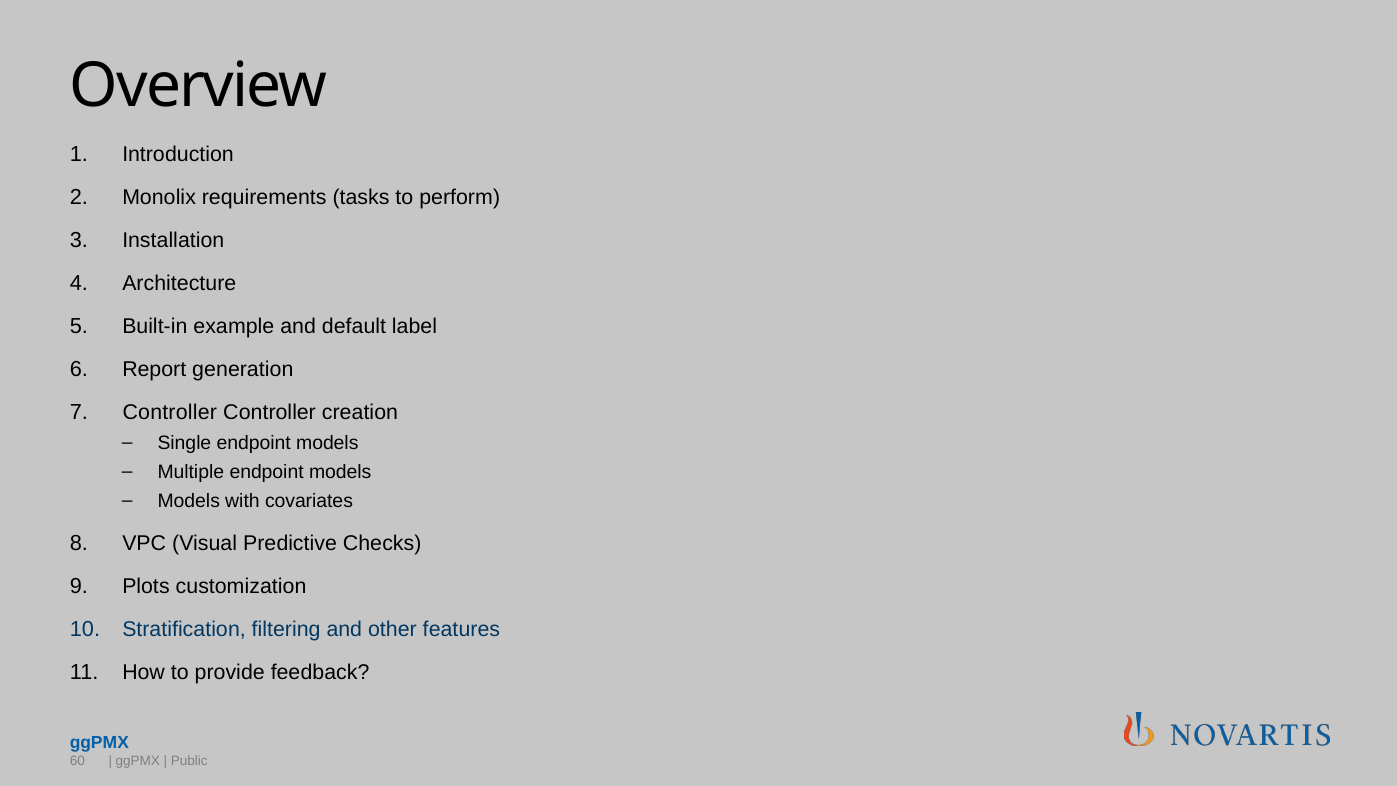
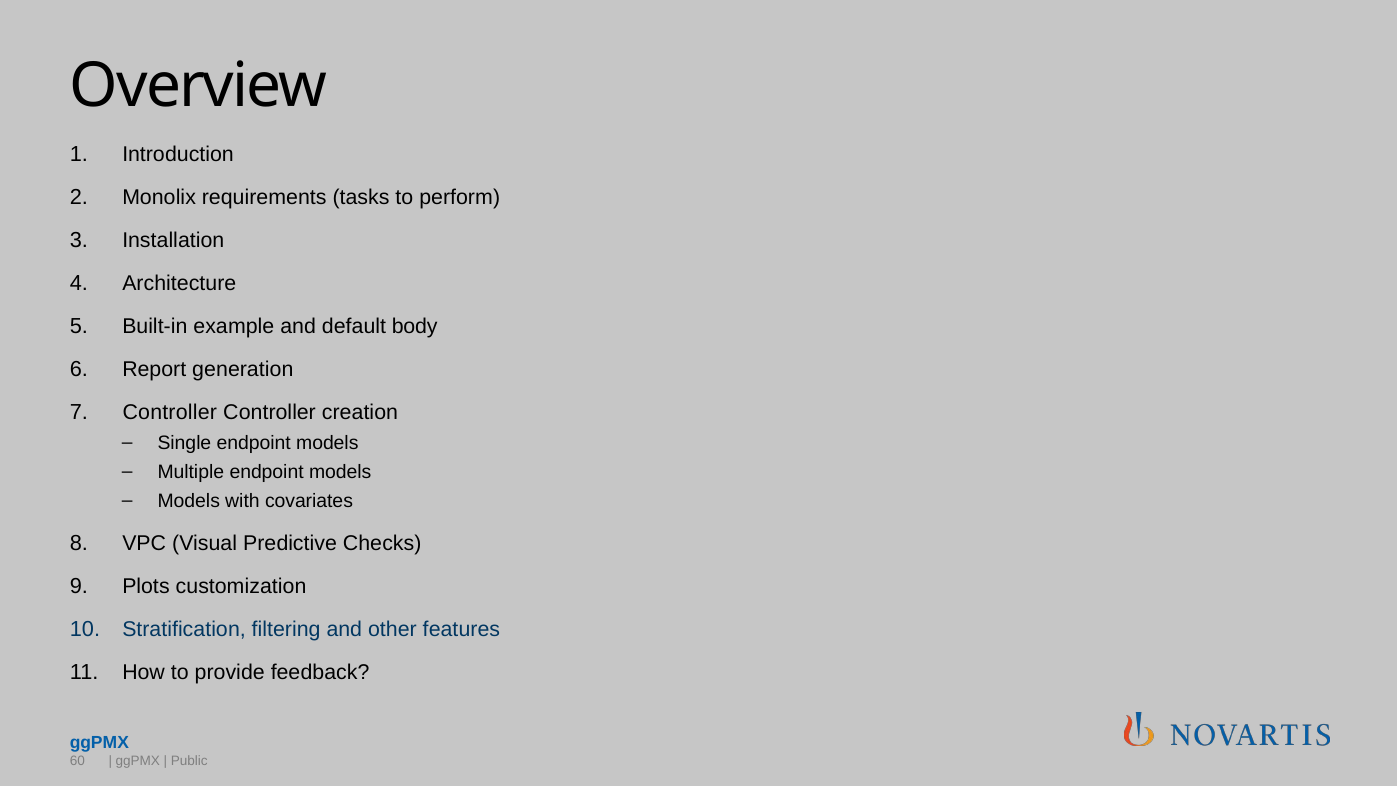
label: label -> body (415, 326)
